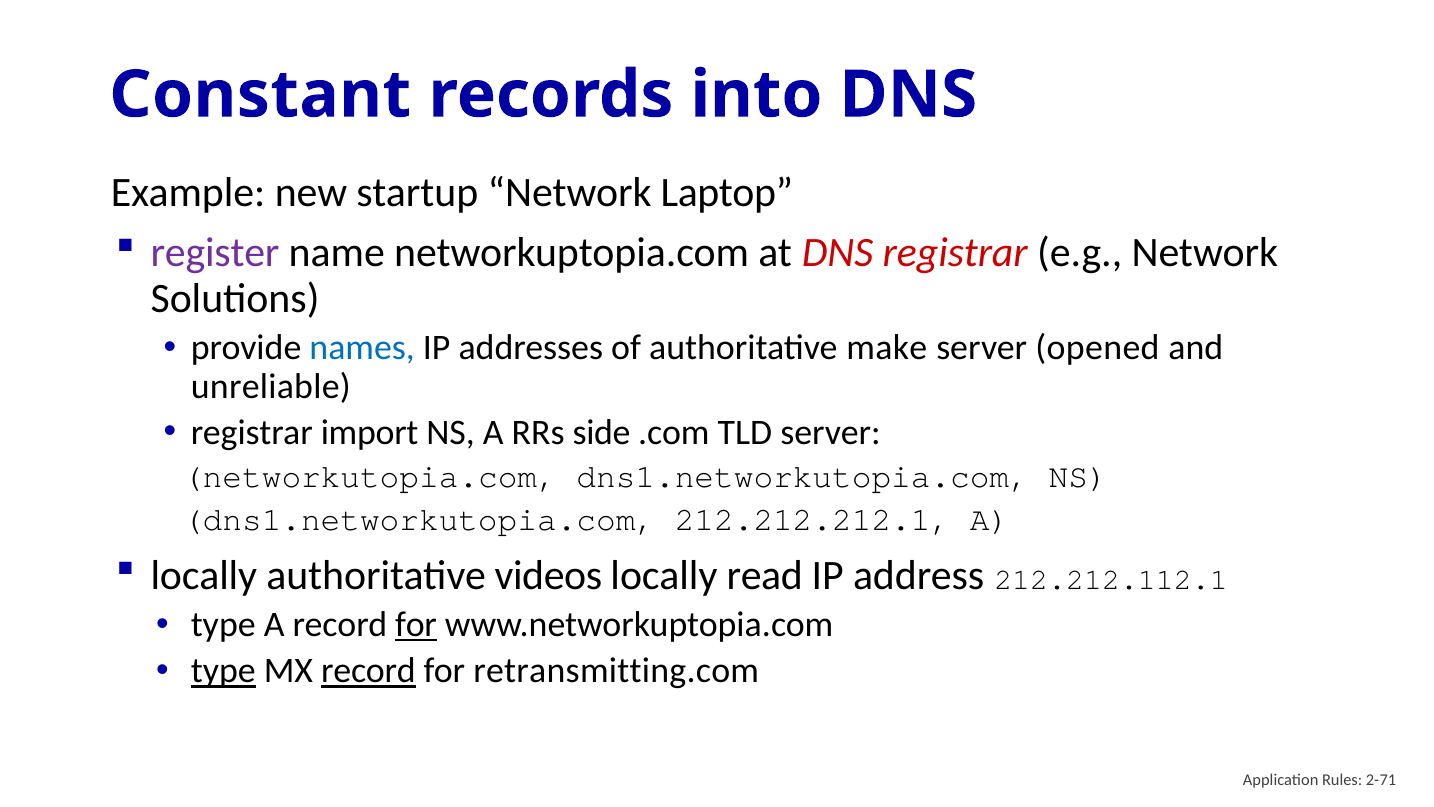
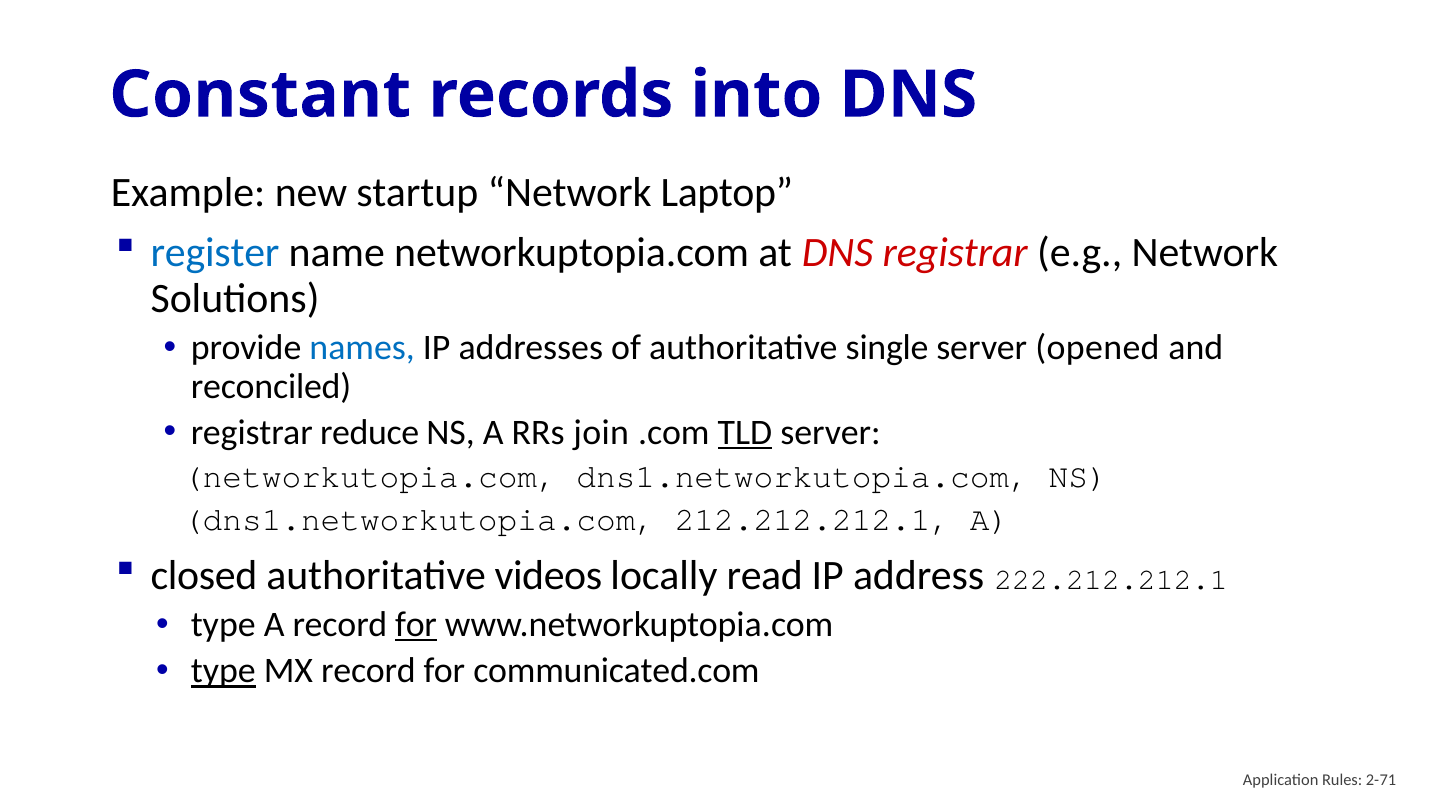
register colour: purple -> blue (215, 253)
make: make -> single (887, 348)
unreliable: unreliable -> reconciled (271, 386)
import: import -> reduce (370, 432)
side: side -> join (601, 432)
TLD underline: none -> present (745, 432)
locally: locally -> closed (204, 575)
212.212.112.1: 212.212.112.1 -> 222.212.212.1 (1111, 579)
record underline: present -> none (368, 671)
retransmitting.com: retransmitting.com -> communicated.com (616, 671)
